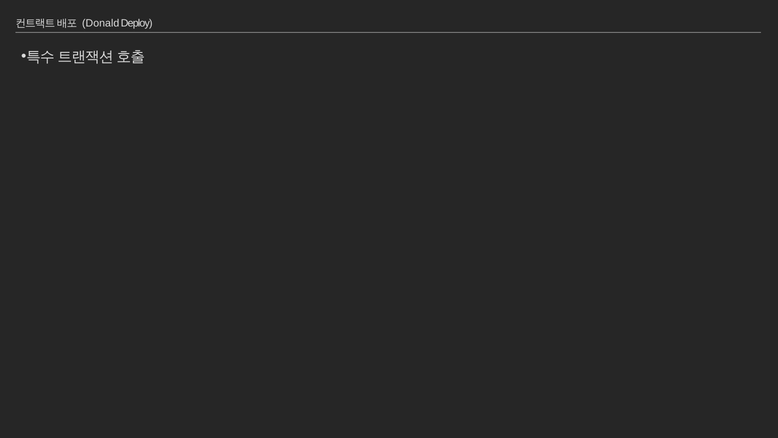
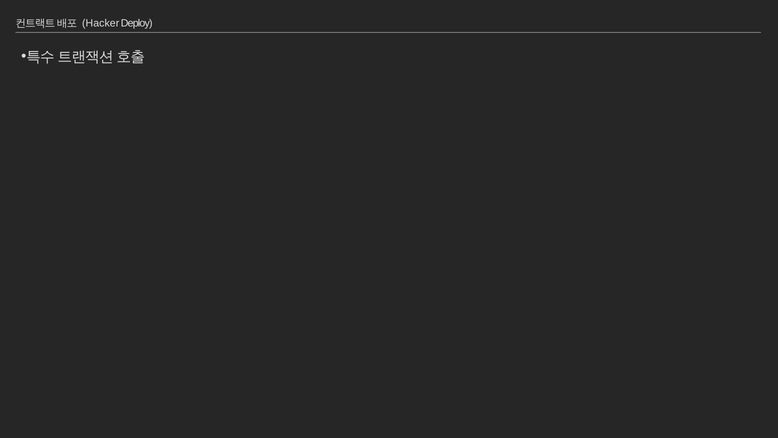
Donald: Donald -> Hacker (101, 23)
